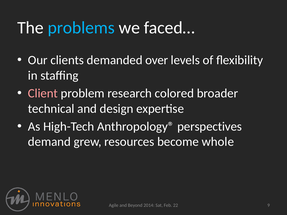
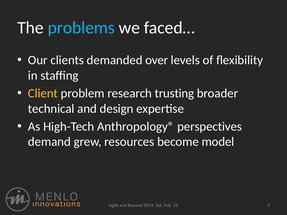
Client colour: pink -> yellow (43, 93)
colored: colored -> trusting (174, 93)
whole: whole -> model (218, 142)
